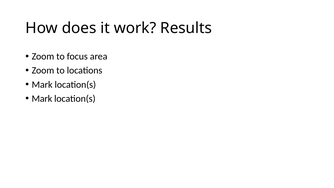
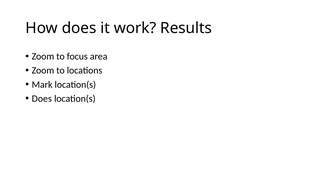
Mark: Mark -> Does (42, 98)
